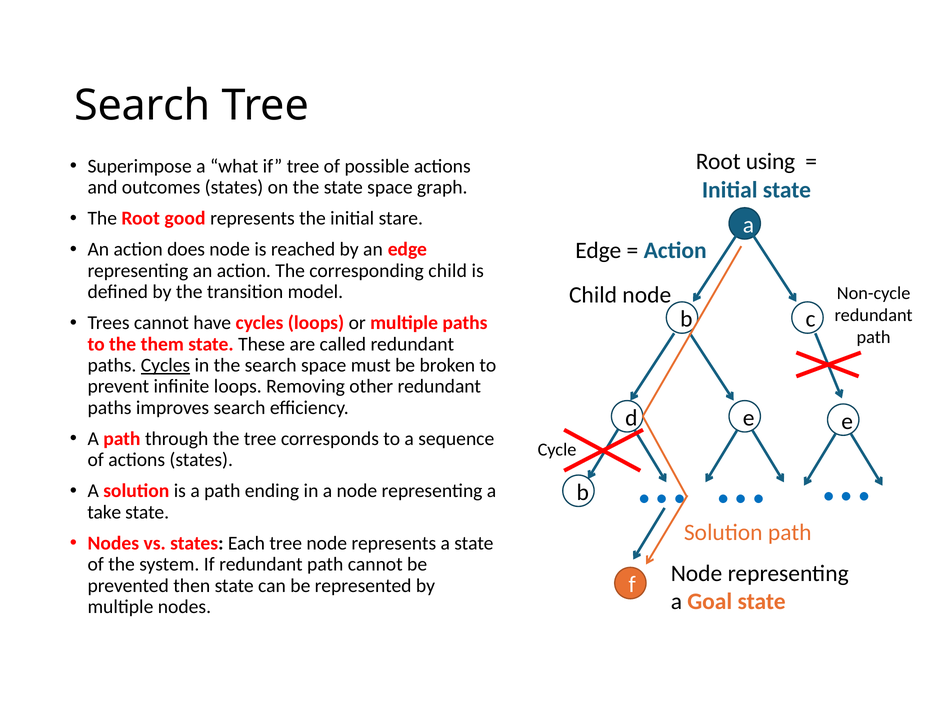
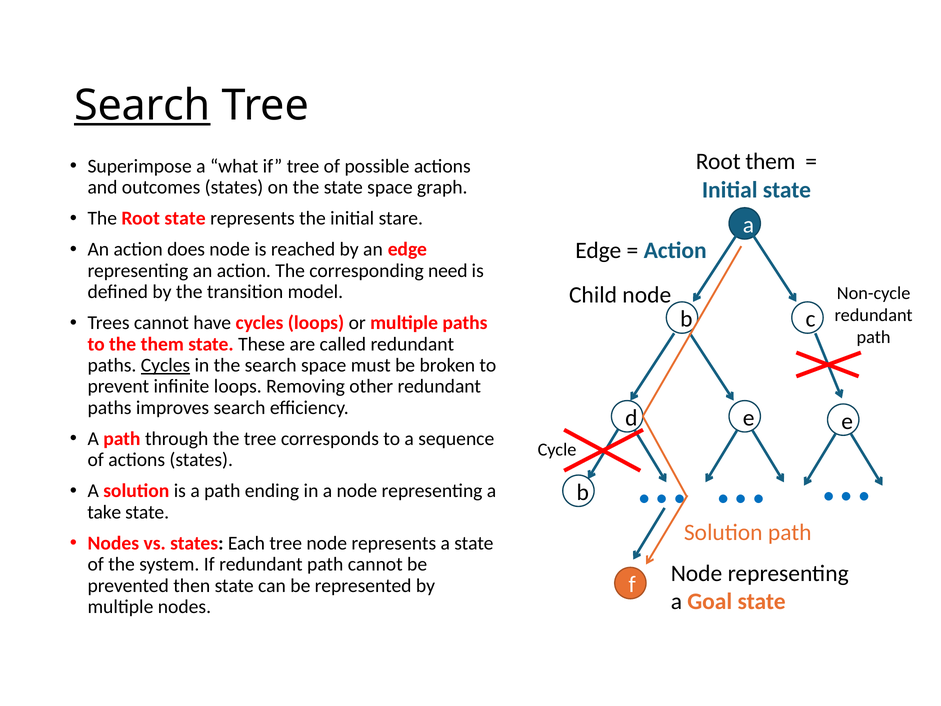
Search underline: none -> present (142, 106)
Root using: using -> them (770, 162)
Root good: good -> state (185, 218)
corresponding child: child -> need (448, 271)
